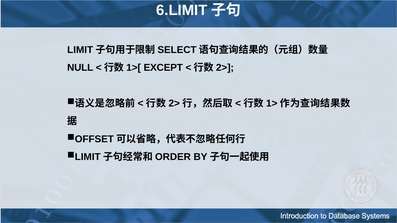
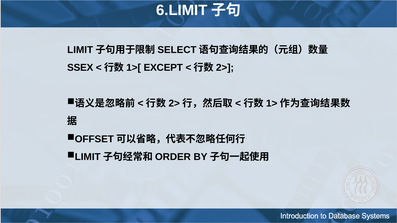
NULL: NULL -> SSEX (80, 68)
